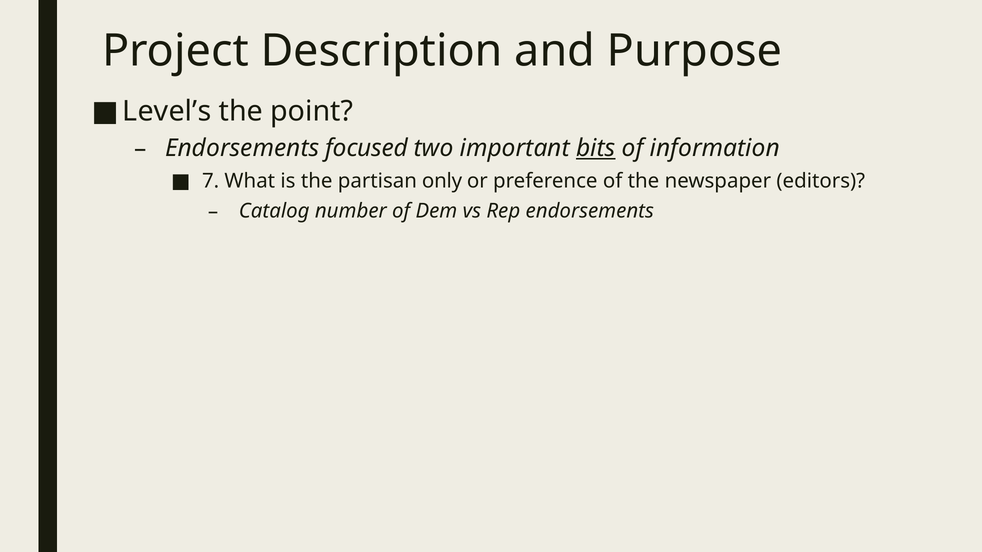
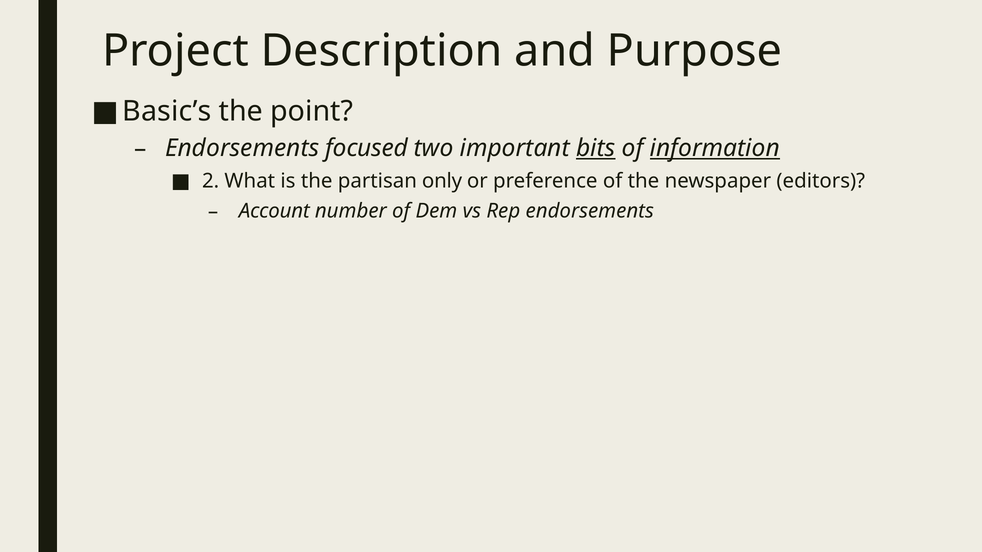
Level’s: Level’s -> Basic’s (167, 111)
information underline: none -> present (715, 148)
7: 7 -> 2 (211, 181)
Catalog: Catalog -> Account (274, 211)
